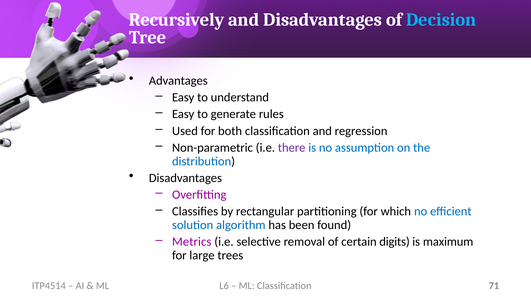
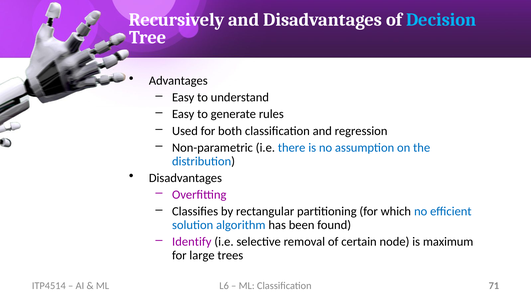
there colour: purple -> blue (292, 147)
Metrics: Metrics -> Identify (192, 241)
digits: digits -> node (394, 241)
